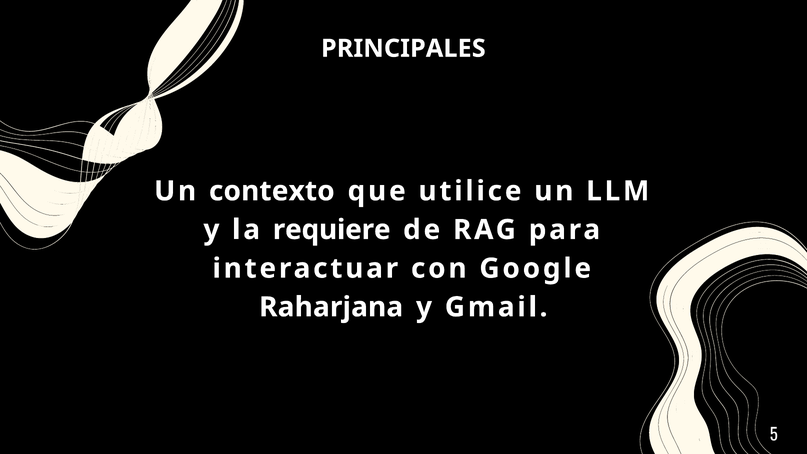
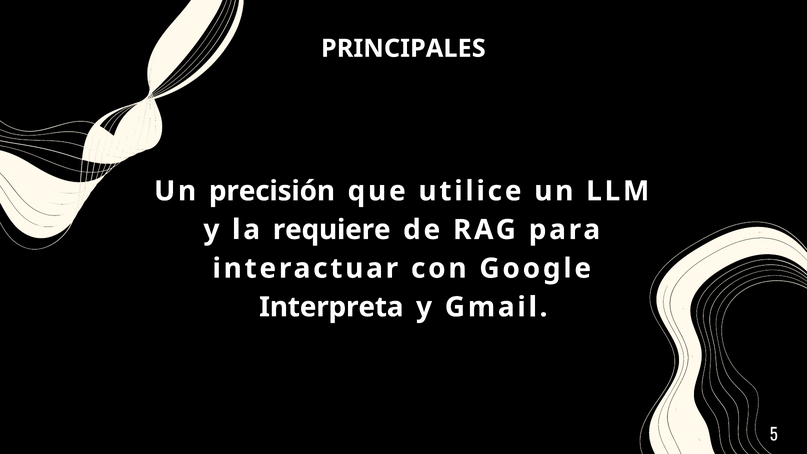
contexto: contexto -> precisión (272, 191)
Raharjana: Raharjana -> Interpreta (331, 307)
